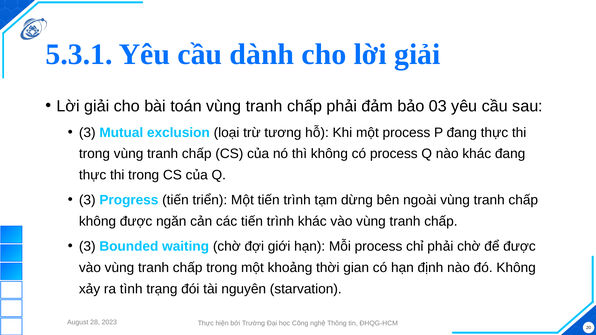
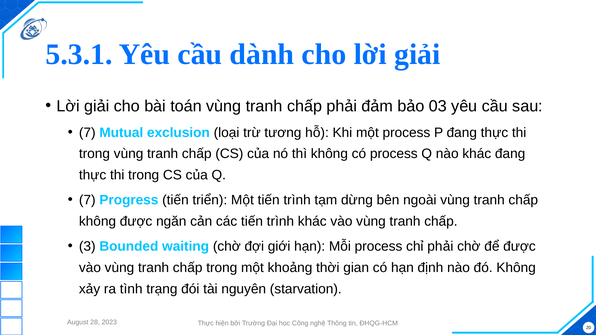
3: 3 -> 7 (87, 133)
3: 3 -> 7 (87, 200)
